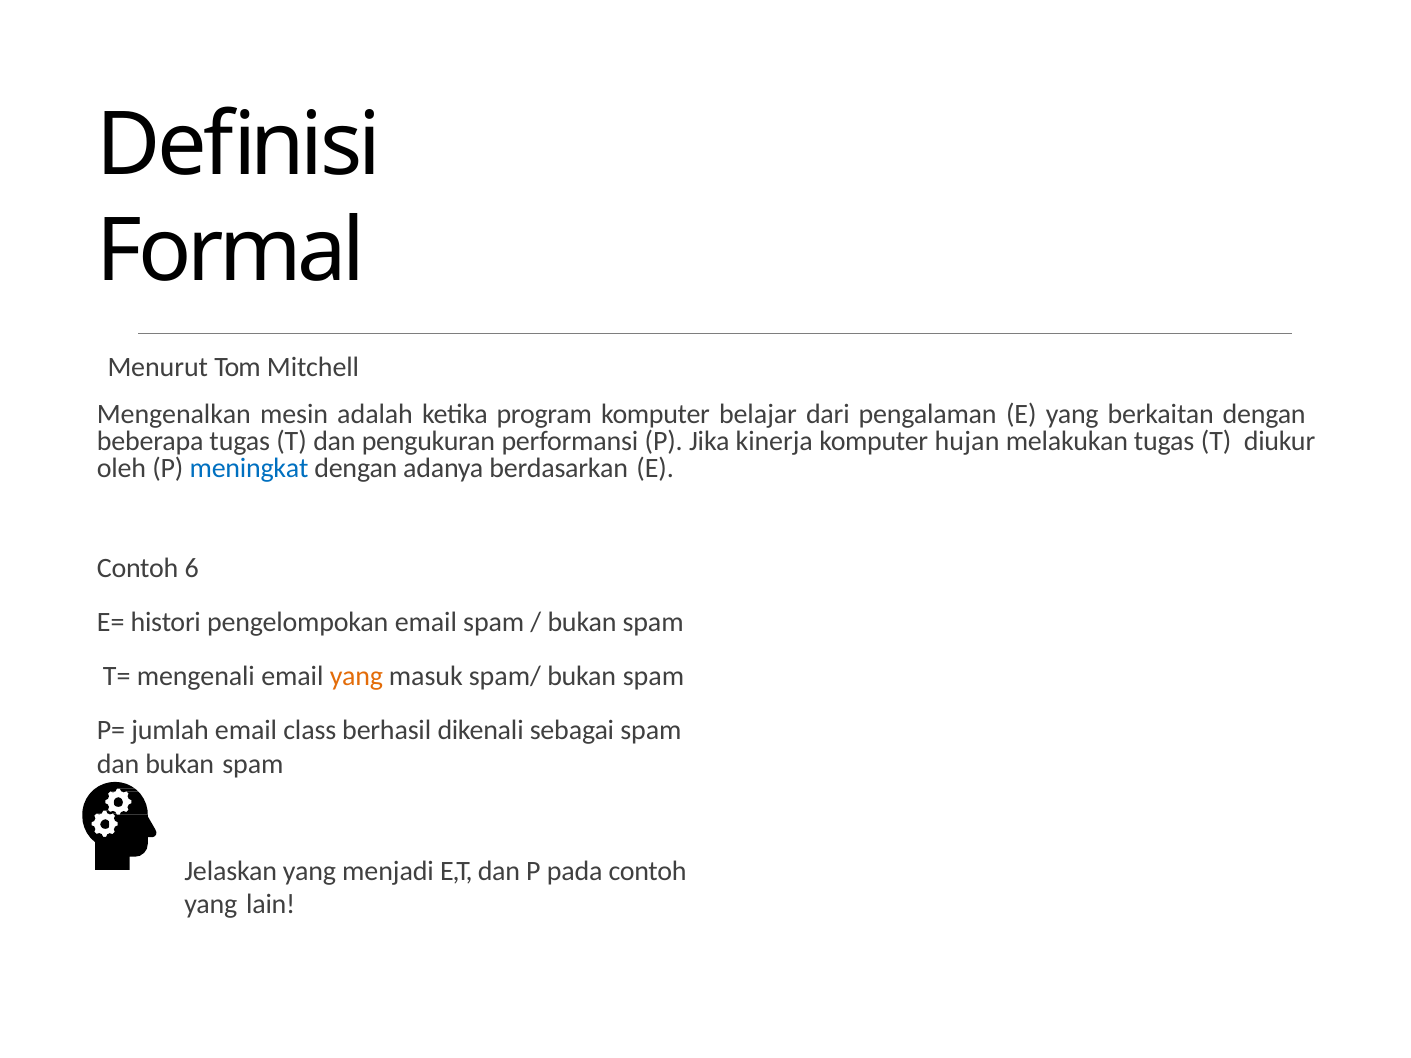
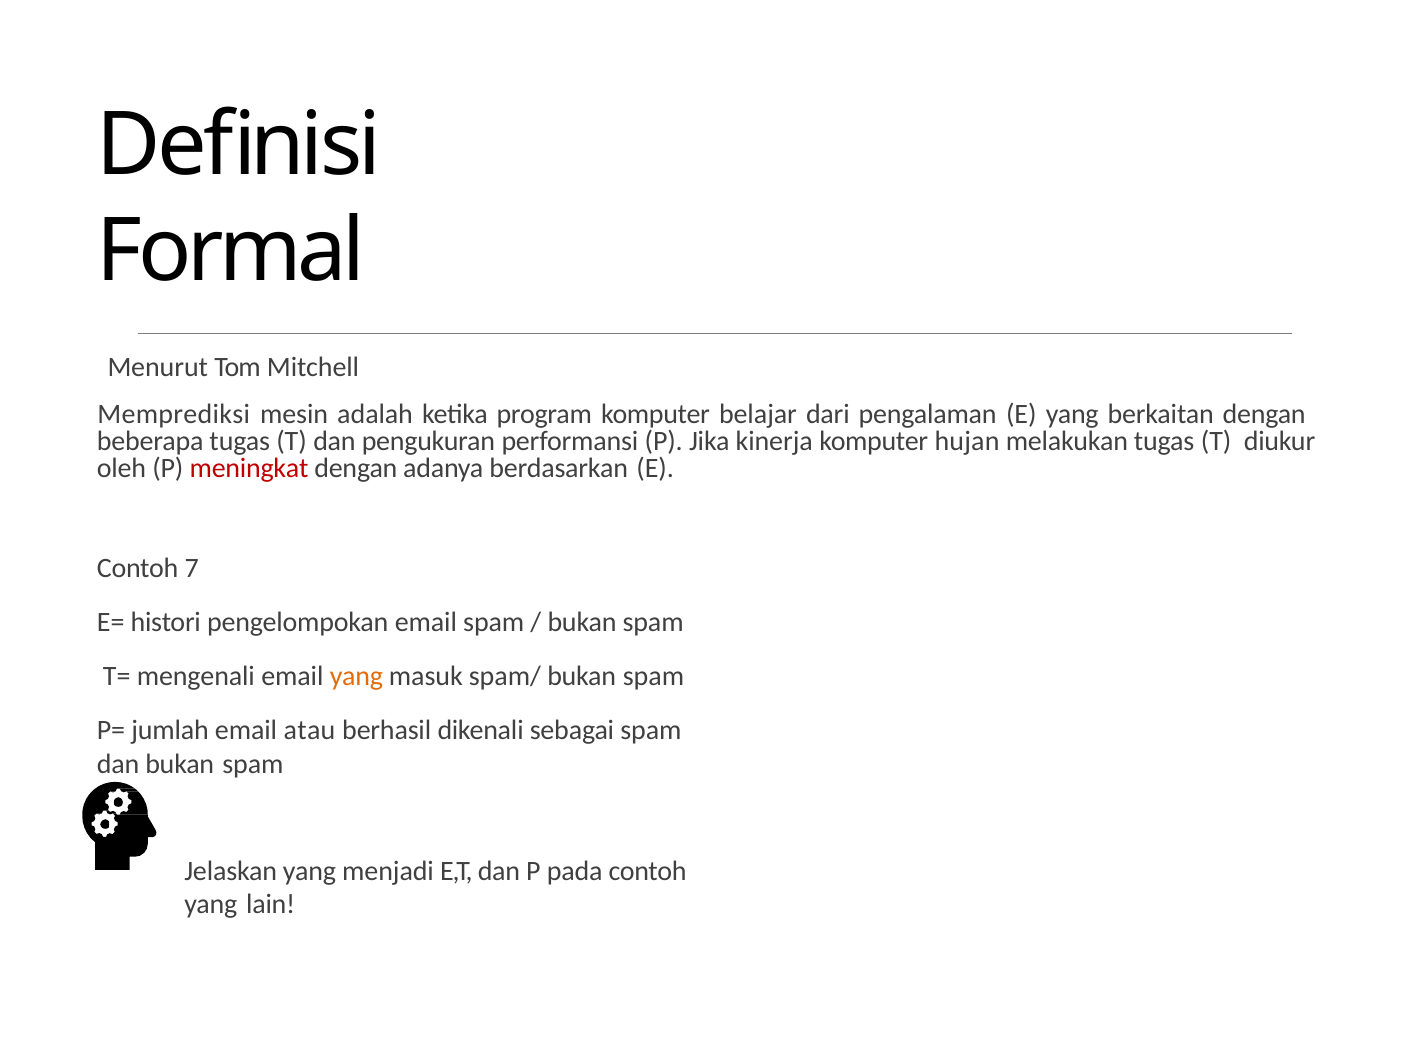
Mengenalkan: Mengenalkan -> Memprediksi (174, 415)
meningkat colour: blue -> red (249, 468)
6: 6 -> 7 (192, 568)
class: class -> atau (310, 730)
